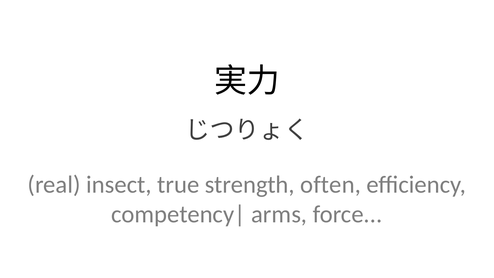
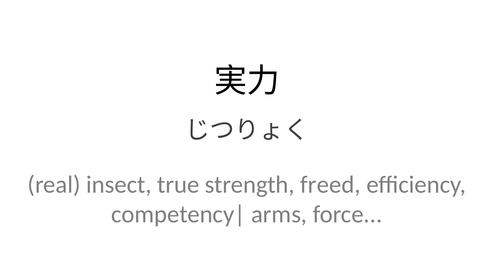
often: often -> freed (331, 184)
